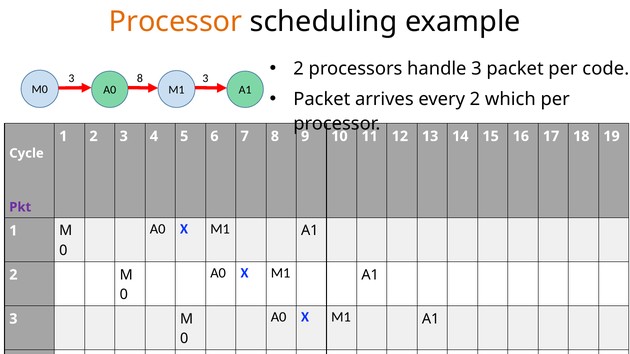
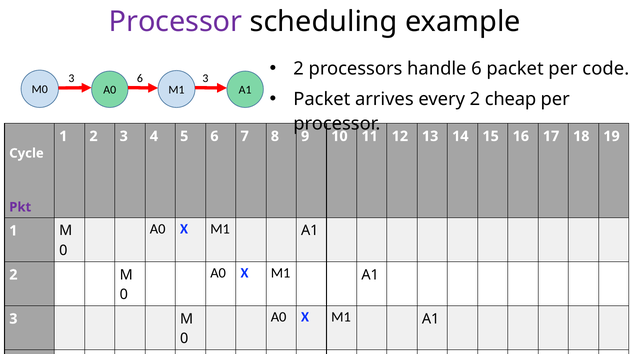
Processor colour: orange -> purple (176, 22)
handle 3: 3 -> 6 (476, 69)
3 8: 8 -> 6 (140, 78)
which: which -> cheap (510, 99)
